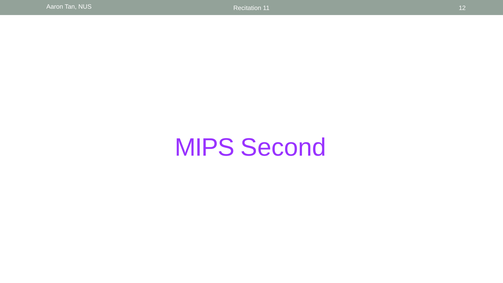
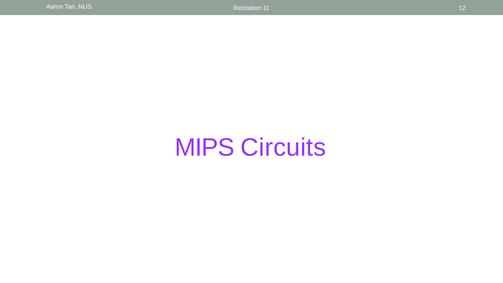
Second: Second -> Circuits (283, 148)
